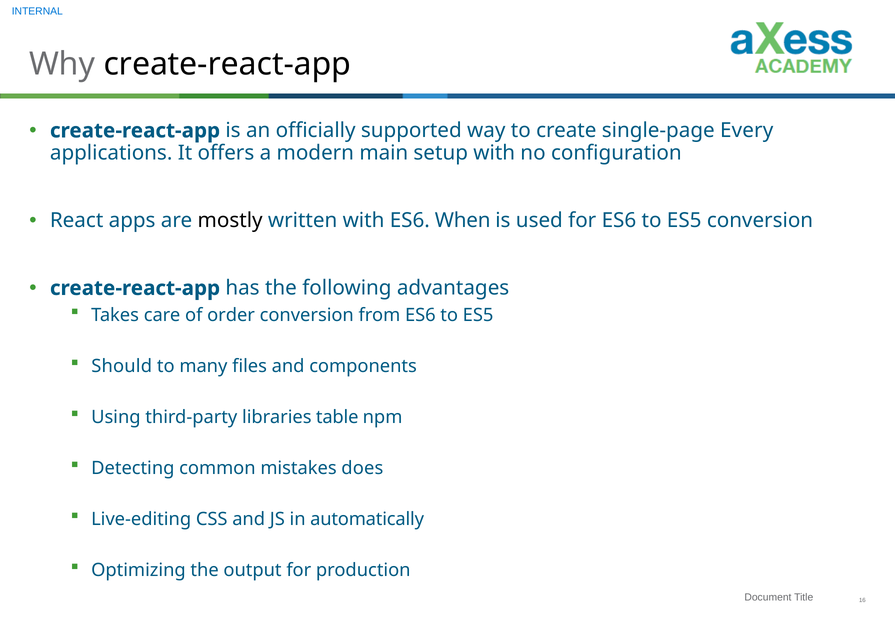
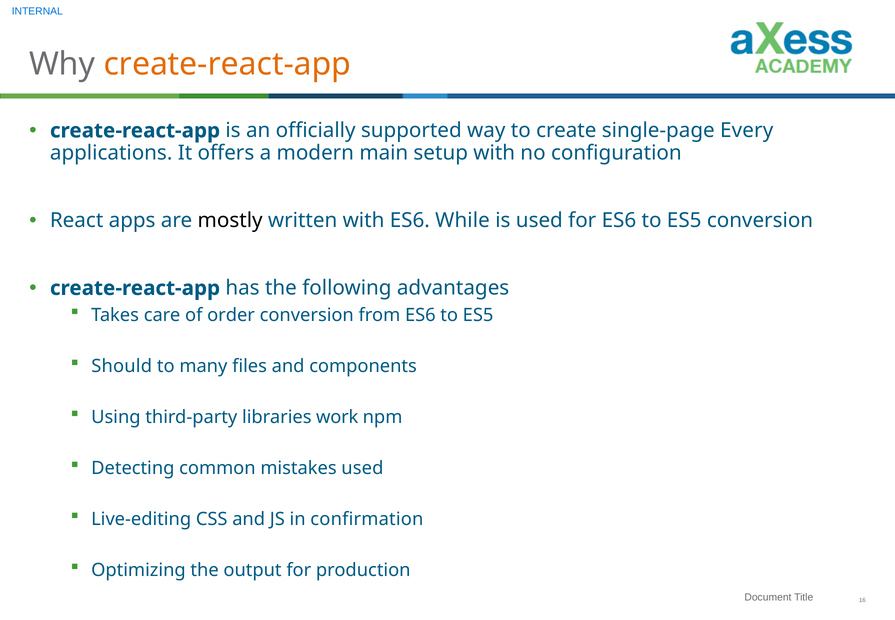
create-react-app colour: black -> orange (227, 64)
When: When -> While (463, 220)
table: table -> work (337, 417)
mistakes does: does -> used (362, 468)
automatically: automatically -> confirmation (367, 519)
